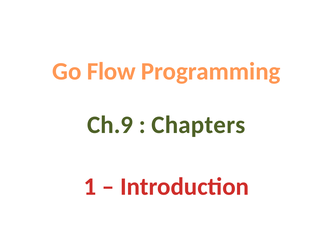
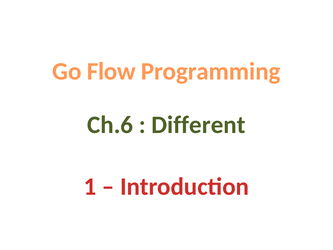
Ch.9: Ch.9 -> Ch.6 (110, 125)
Chapters: Chapters -> Different (198, 125)
